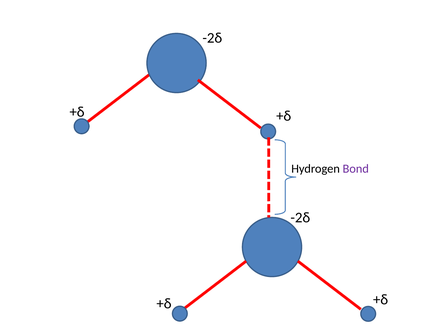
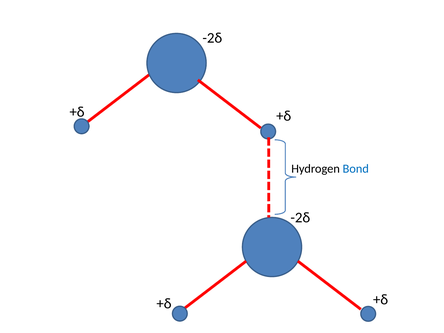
Bond colour: purple -> blue (356, 169)
